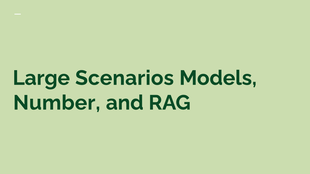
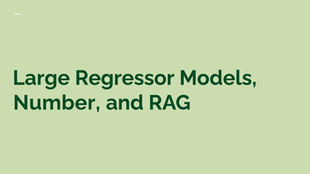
Scenarios: Scenarios -> Regressor (125, 78)
